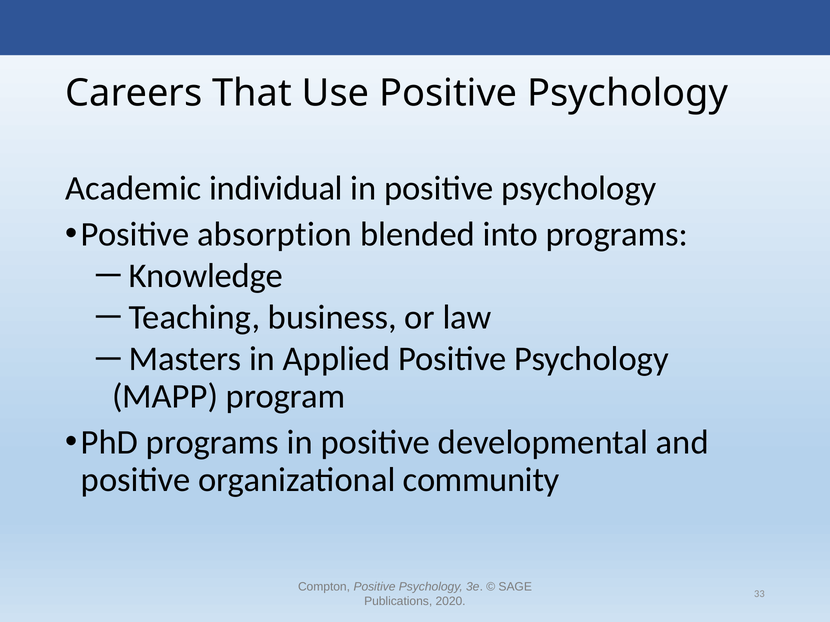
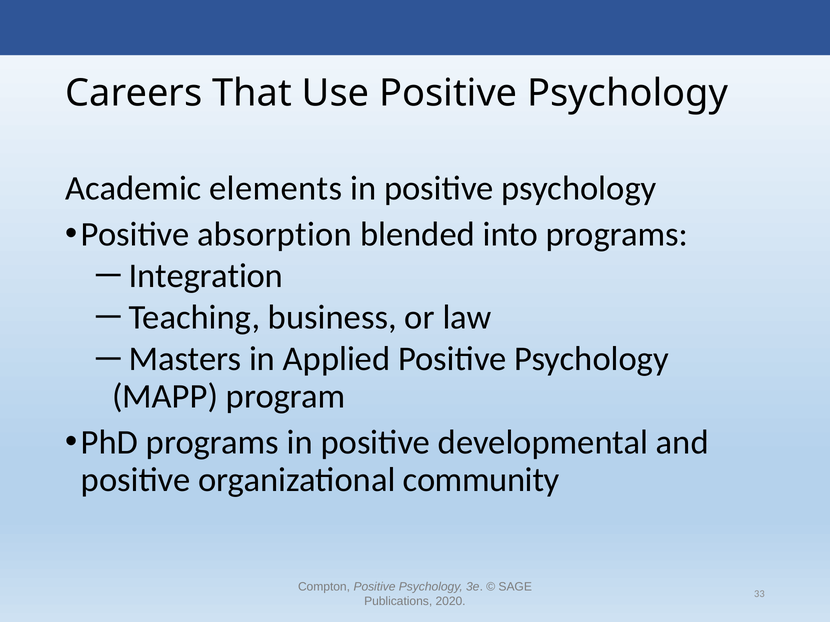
individual: individual -> elements (276, 188)
Knowledge: Knowledge -> Integration (206, 276)
